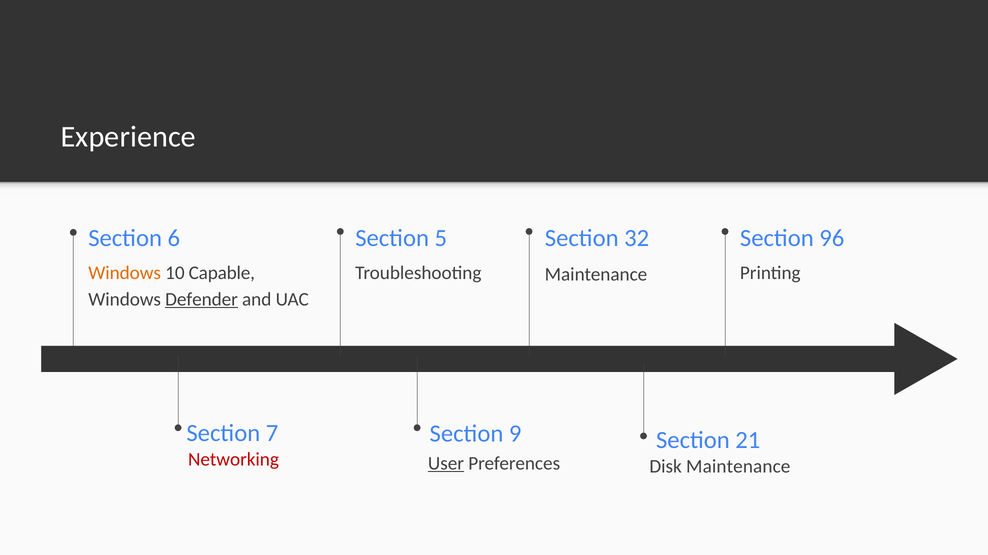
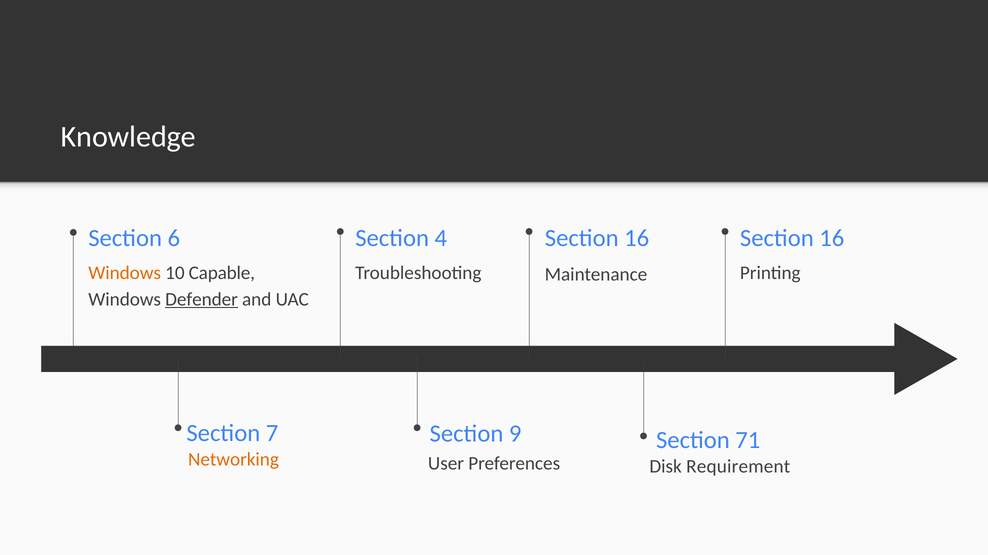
Experience: Experience -> Knowledge (128, 137)
5: 5 -> 4 (441, 238)
32: 32 -> 16 (637, 238)
96: 96 -> 16 (832, 238)
21: 21 -> 71 (748, 441)
Networking colour: red -> orange (234, 460)
User underline: present -> none (446, 464)
Disk Maintenance: Maintenance -> Requirement (738, 467)
